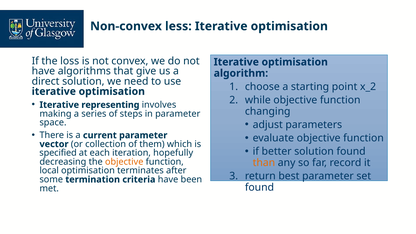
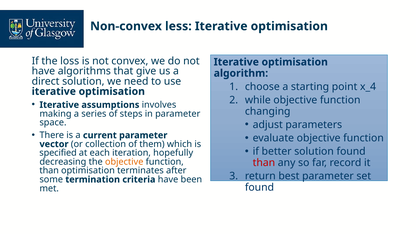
x_2: x_2 -> x_4 (368, 87)
representing: representing -> assumptions (110, 105)
than colour: orange -> red (264, 163)
local: local -> than (49, 171)
